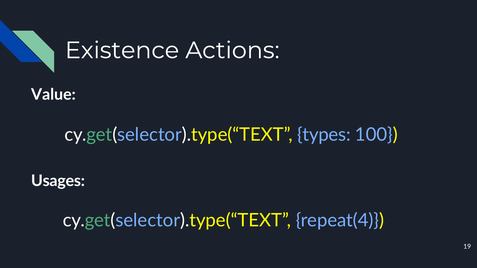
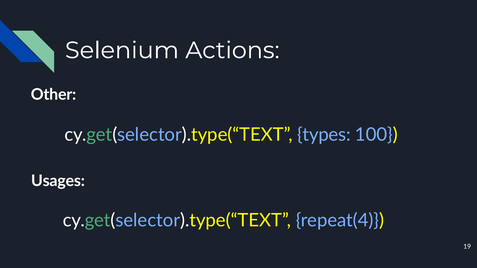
Existence: Existence -> Selenium (122, 50)
Value: Value -> Other (53, 95)
